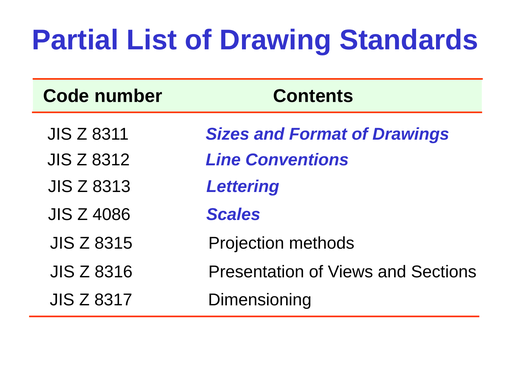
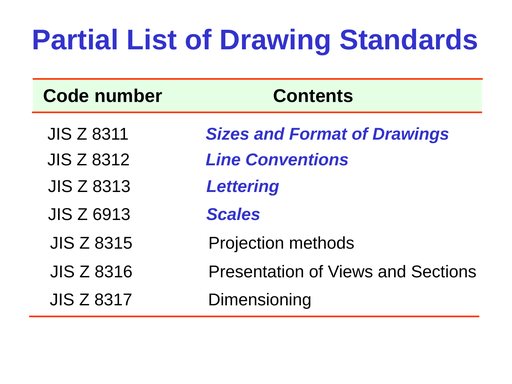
4086: 4086 -> 6913 (112, 214)
